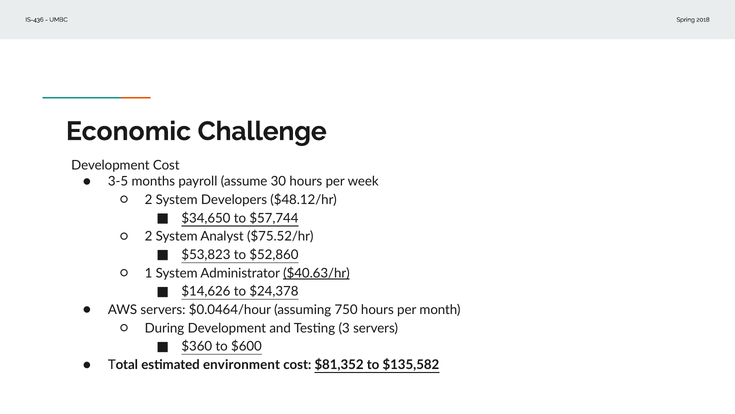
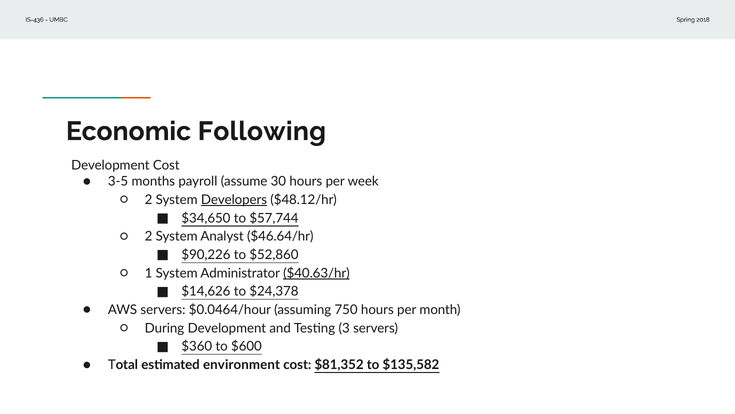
Challenge: Challenge -> Following (262, 131)
Developers underline: none -> present (234, 200)
$75.52/hr: $75.52/hr -> $46.64/hr (280, 236)
$53,823: $53,823 -> $90,226 (206, 254)
